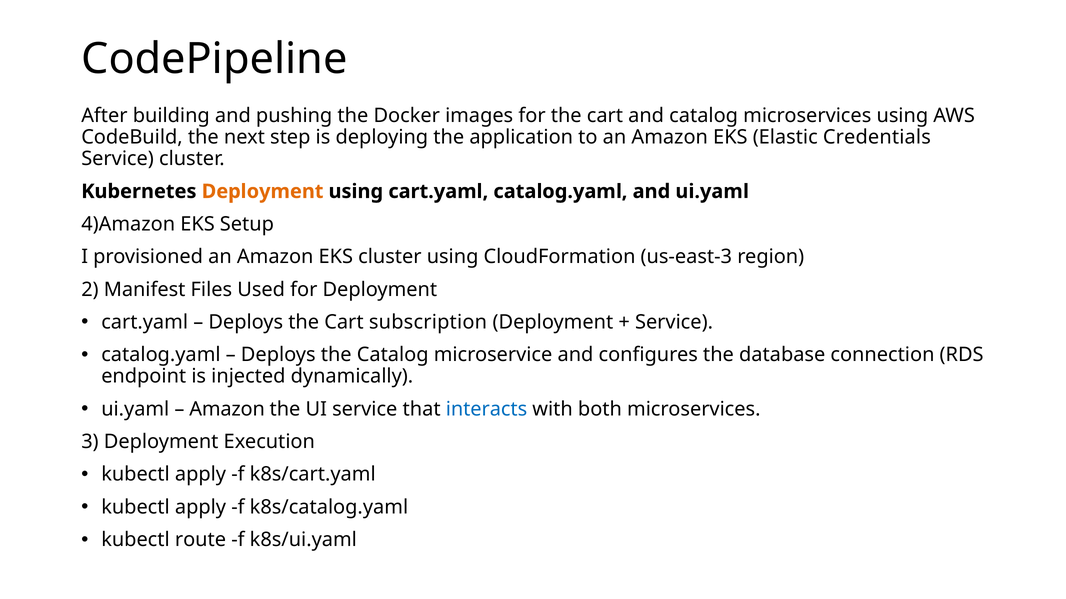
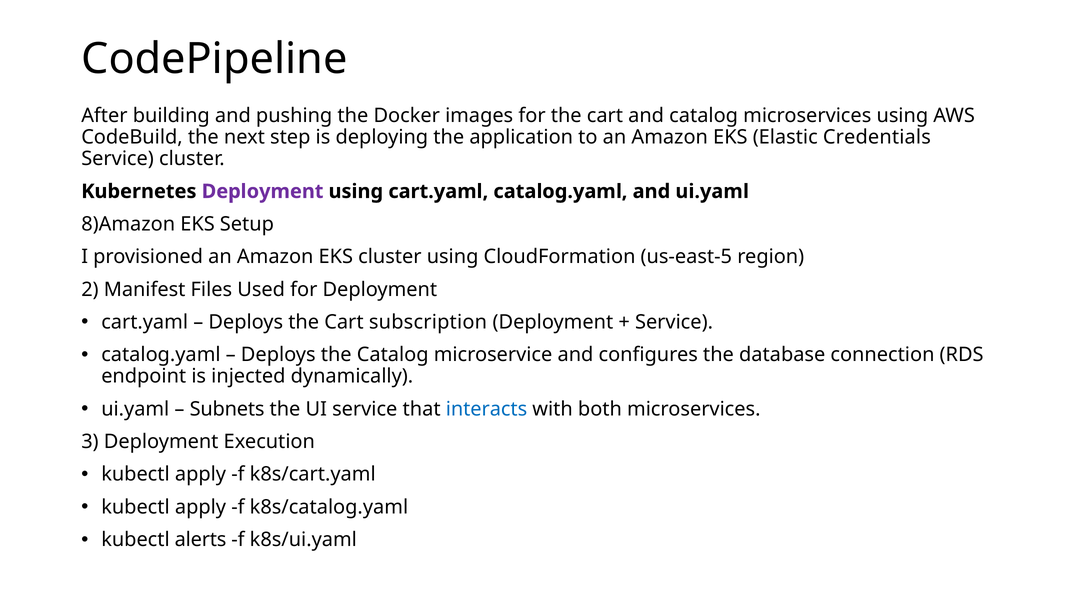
Deployment colour: orange -> purple (263, 192)
4)Amazon: 4)Amazon -> 8)Amazon (128, 224)
us-east-3: us-east-3 -> us-east-5 (686, 257)
Amazon: Amazon -> Subnets (227, 409)
route: route -> alerts (201, 540)
